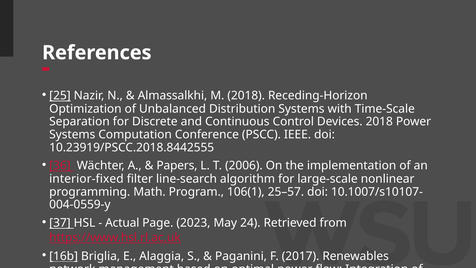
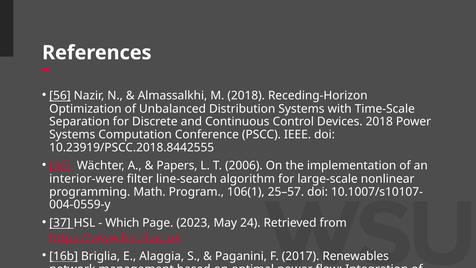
25: 25 -> 56 (60, 96)
interior-fixed: interior-fixed -> interior-were (86, 179)
Actual: Actual -> Which (122, 223)
